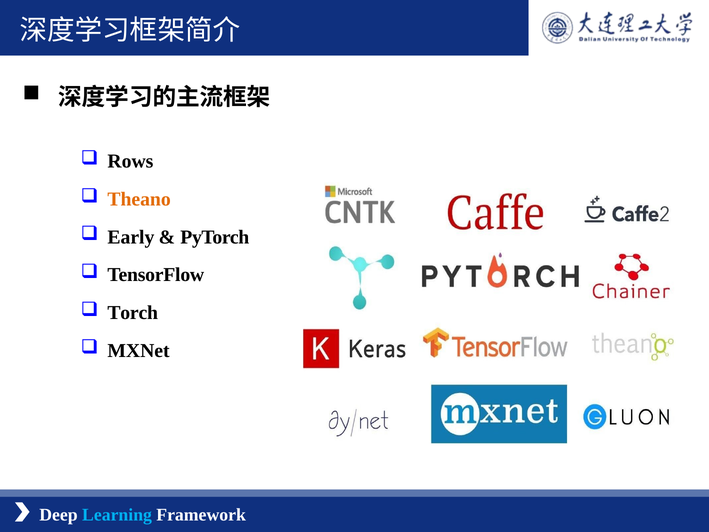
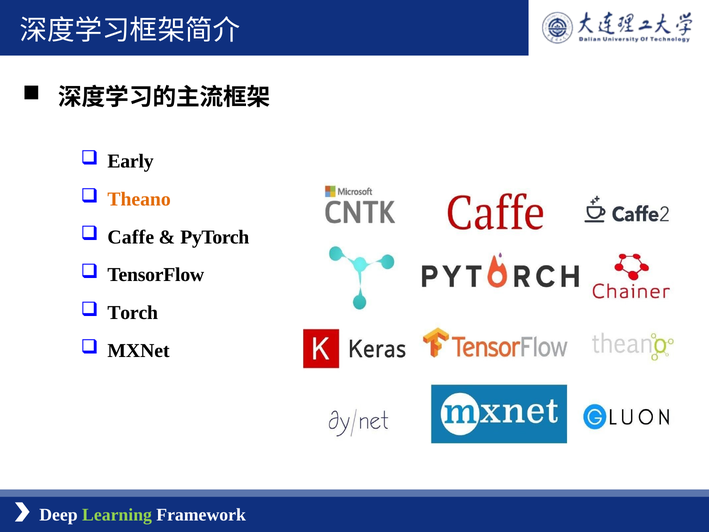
Rows: Rows -> Early (131, 161)
Early: Early -> Caffe (131, 237)
Learning colour: light blue -> light green (117, 515)
